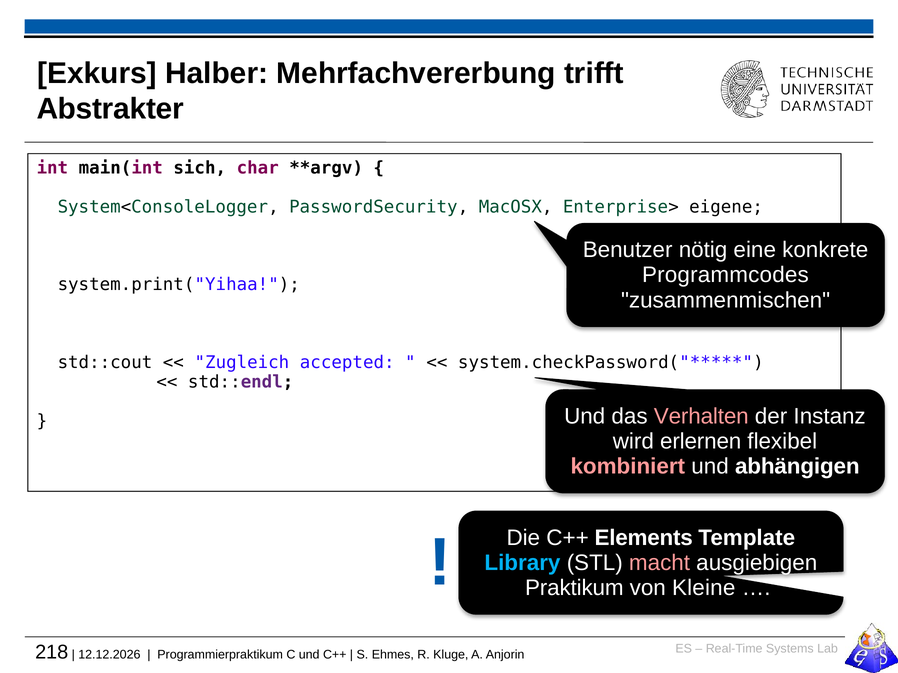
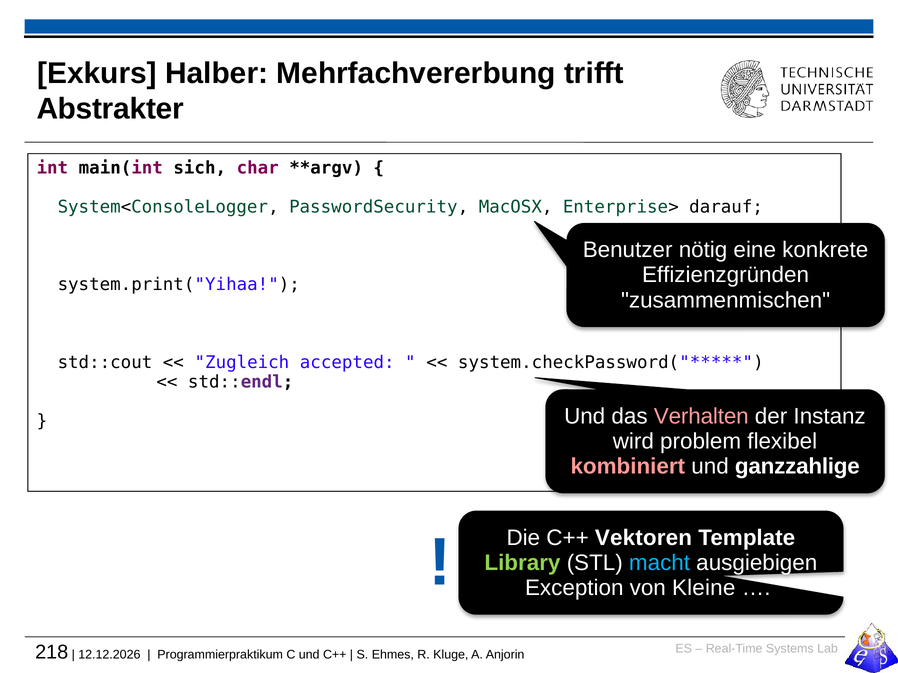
eigene: eigene -> darauf (726, 207)
Programmcodes: Programmcodes -> Effizienzgründen (726, 275)
erlernen: erlernen -> problem (701, 442)
abhängigen: abhängigen -> ganzzahlige (797, 467)
Elements: Elements -> Vektoren (643, 538)
Library colour: light blue -> light green (522, 563)
macht colour: pink -> light blue (660, 563)
Praktikum: Praktikum -> Exception (574, 588)
